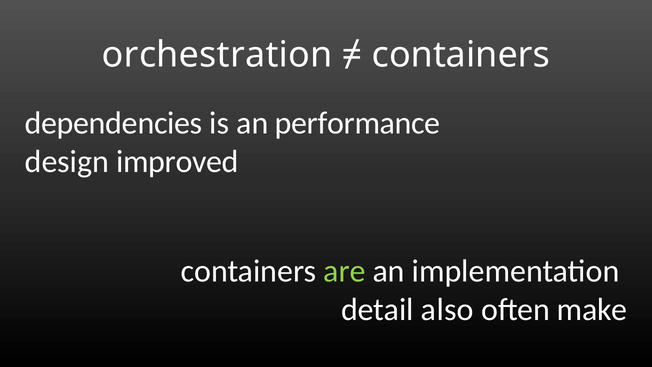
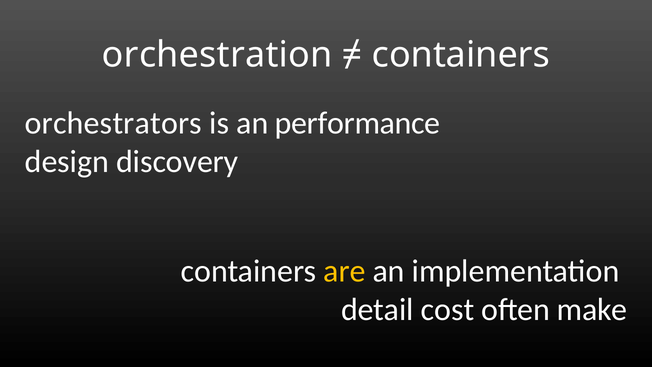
dependencies: dependencies -> orchestrators (113, 123)
improved: improved -> discovery (177, 162)
are colour: light green -> yellow (344, 271)
also: also -> cost (448, 309)
